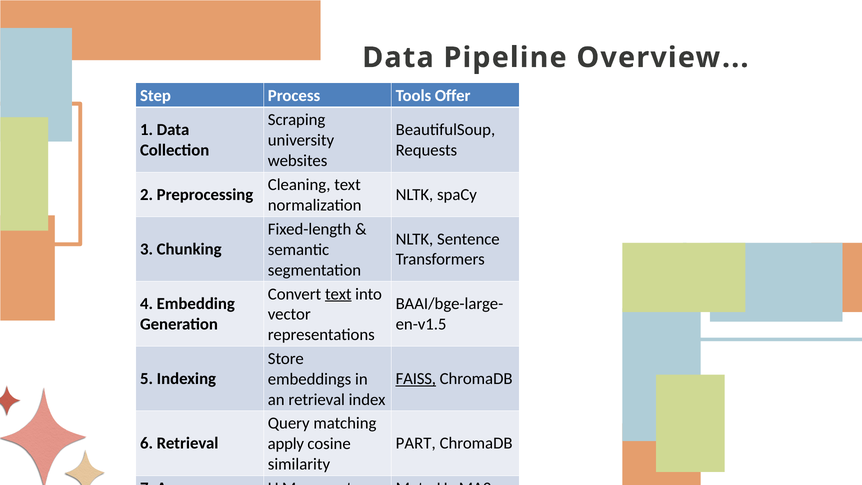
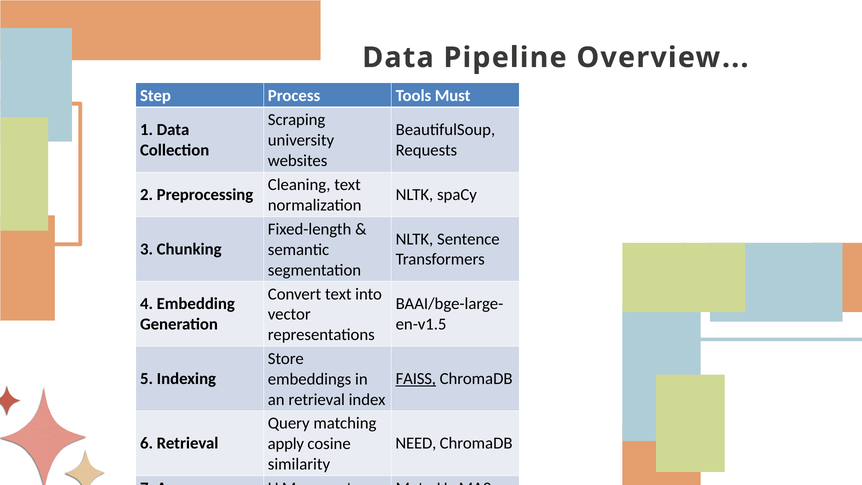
Offer: Offer -> Must (453, 95)
text underline: present -> none (338, 294)
PART: PART -> NEED (416, 443)
